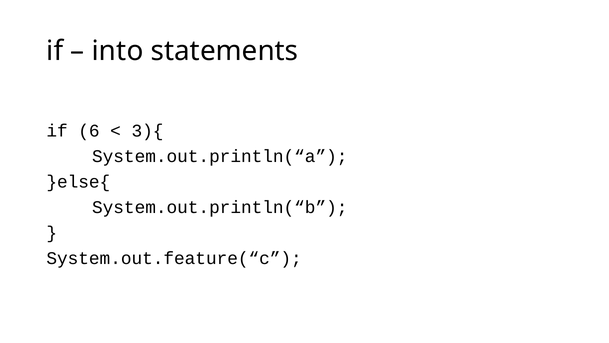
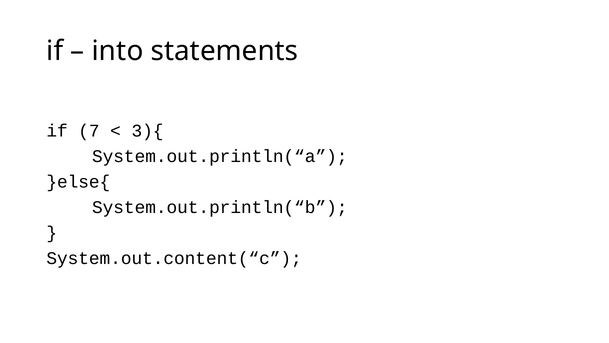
6: 6 -> 7 (89, 131)
System.out.feature(“c: System.out.feature(“c -> System.out.content(“c (174, 258)
